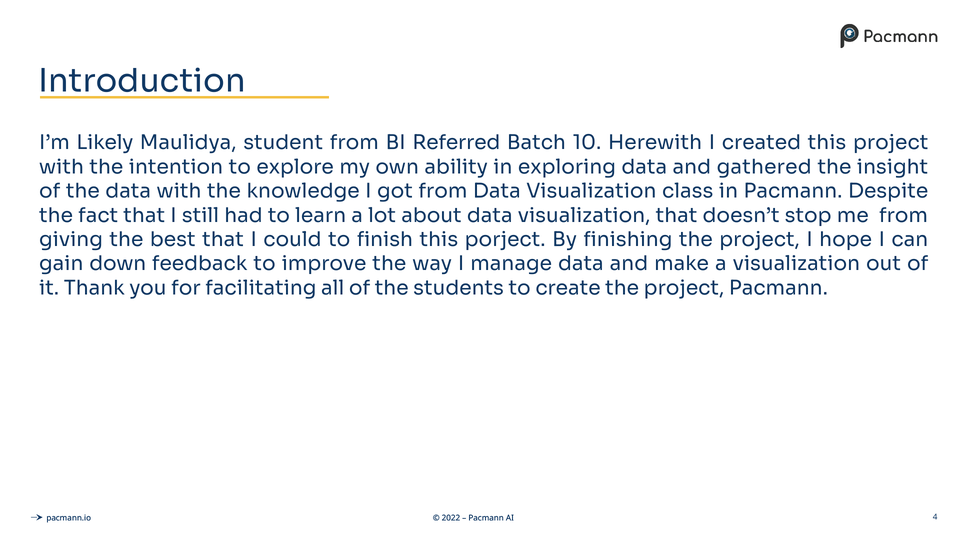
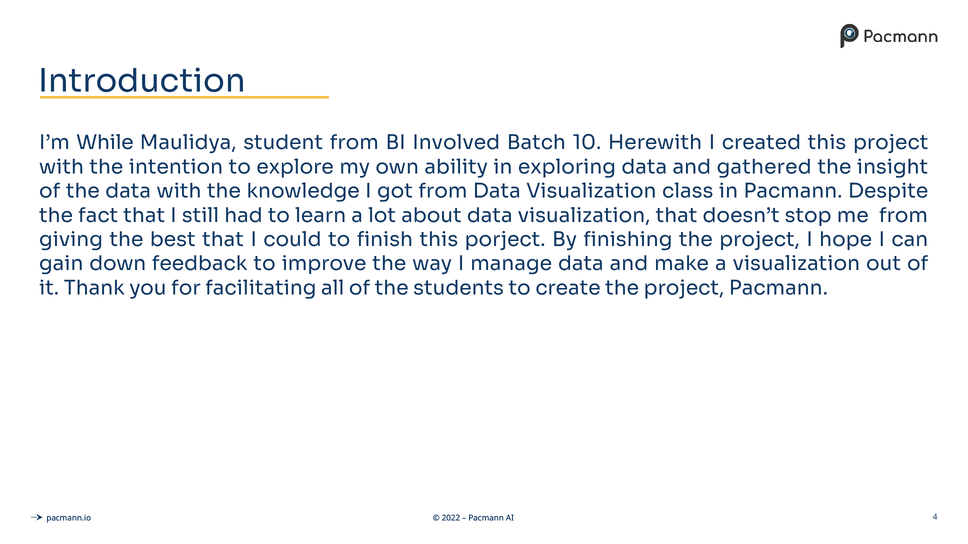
Likely: Likely -> While (105, 143)
Referred: Referred -> Involved (456, 143)
